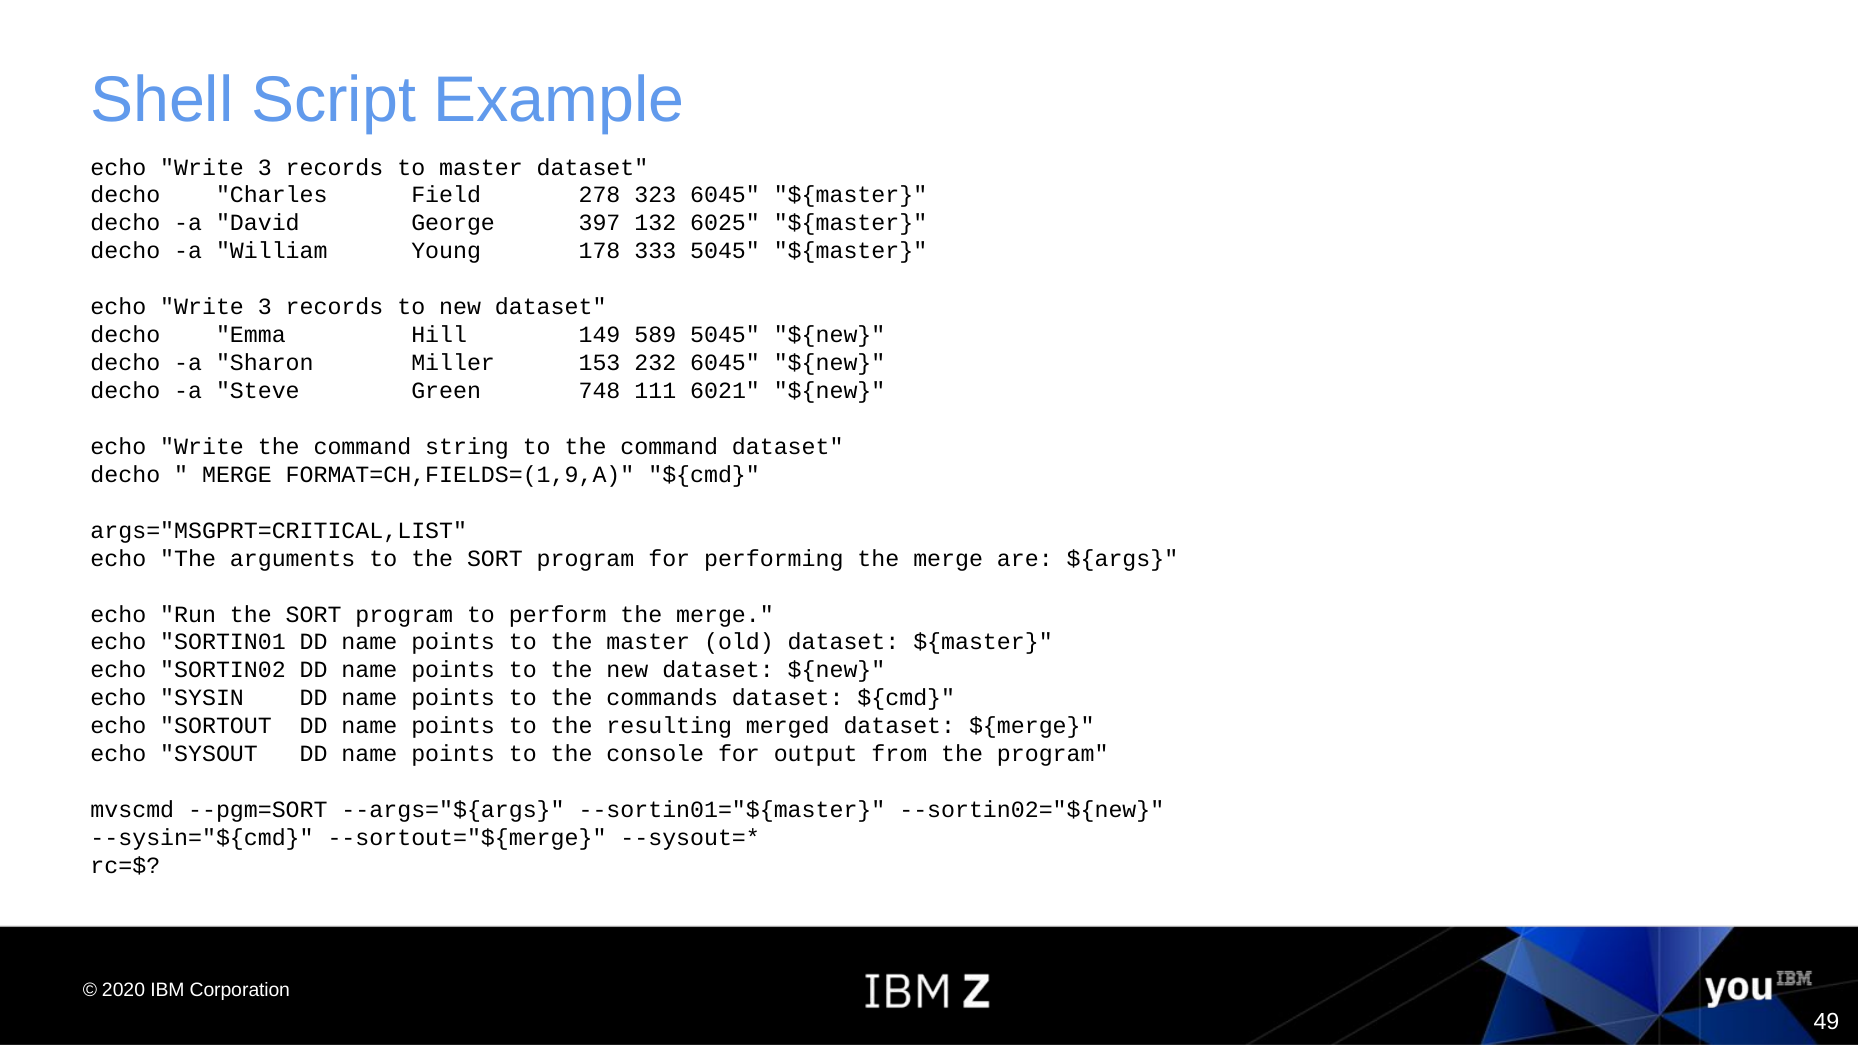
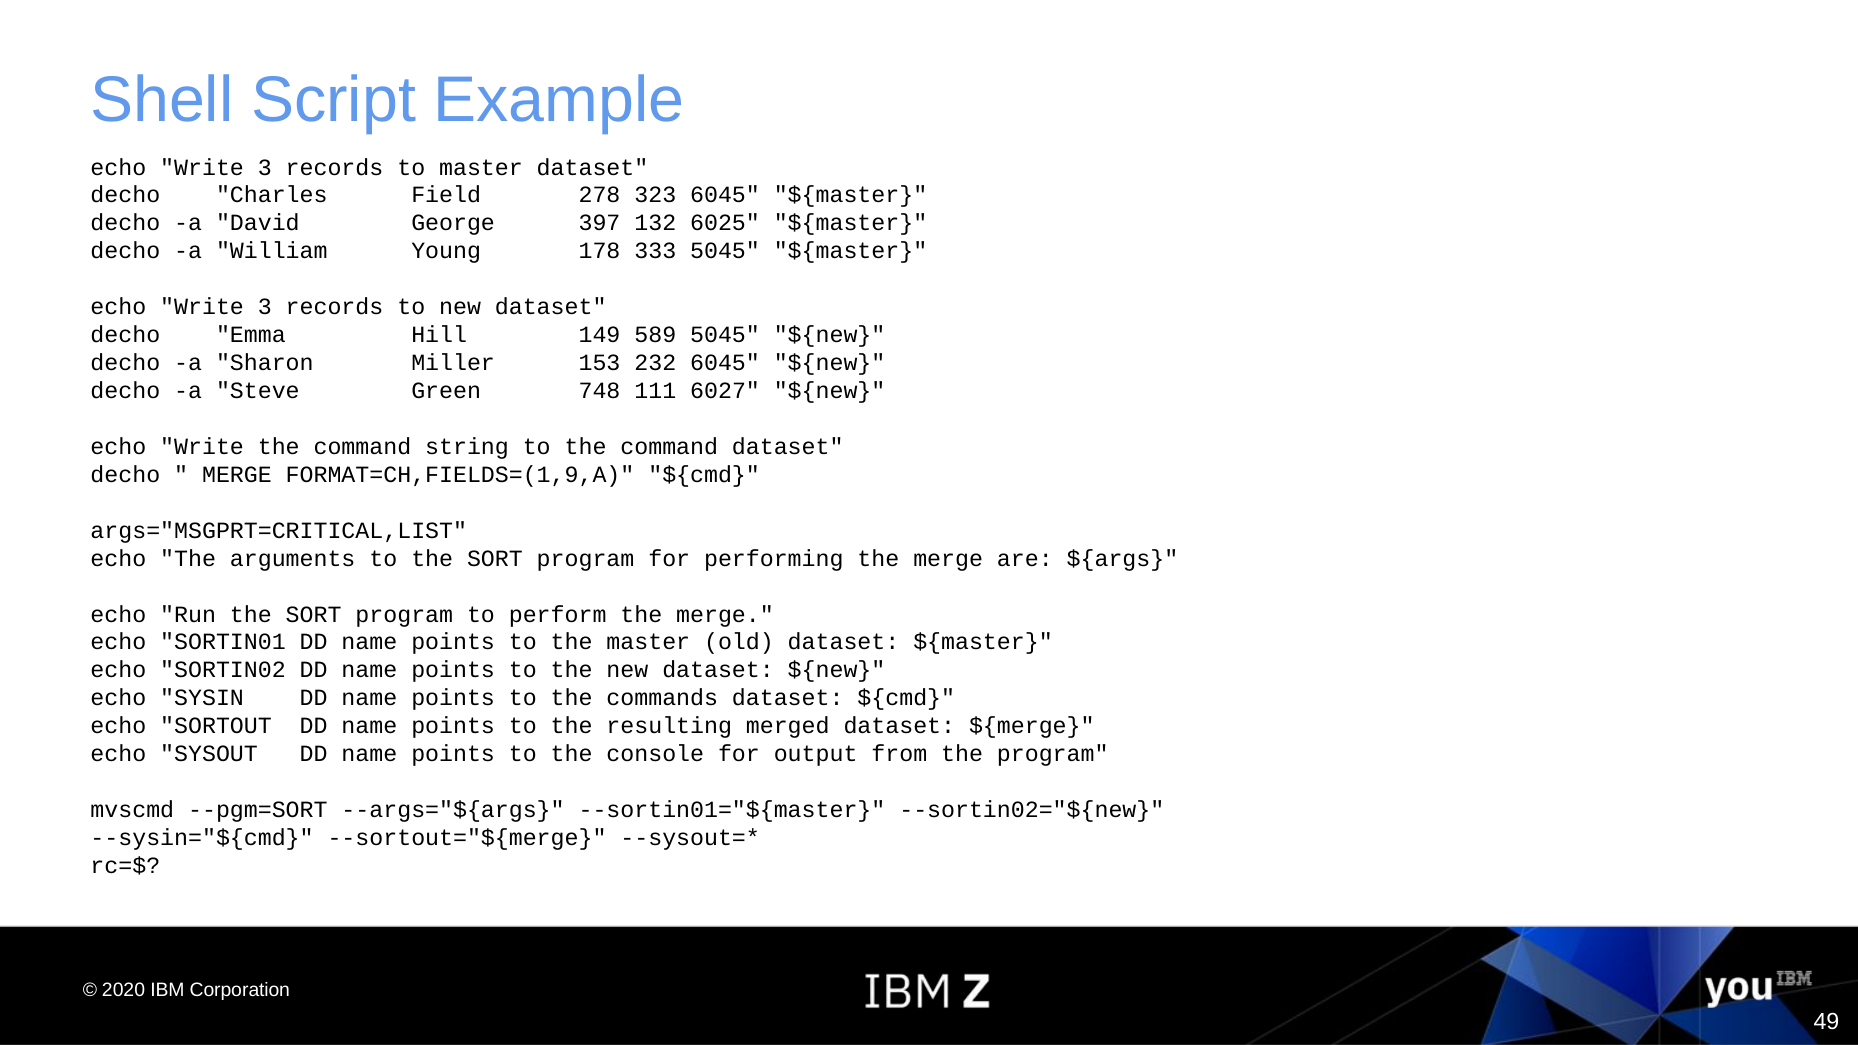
6021: 6021 -> 6027 (725, 391)
